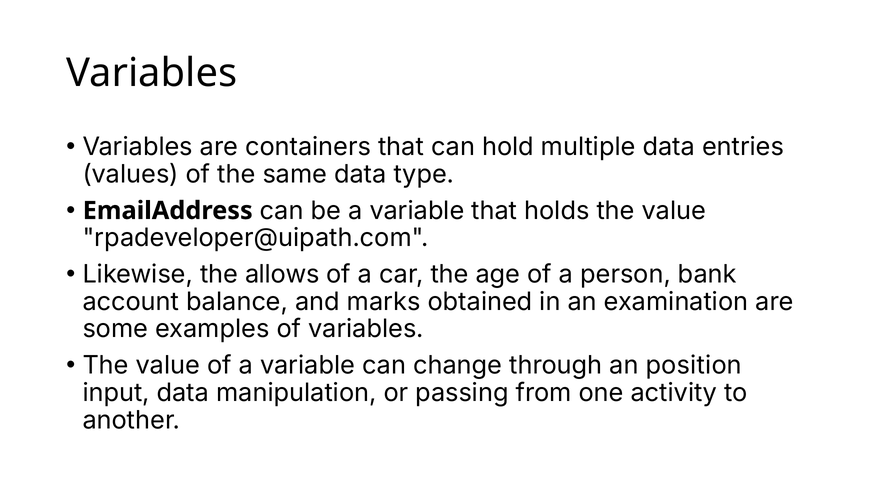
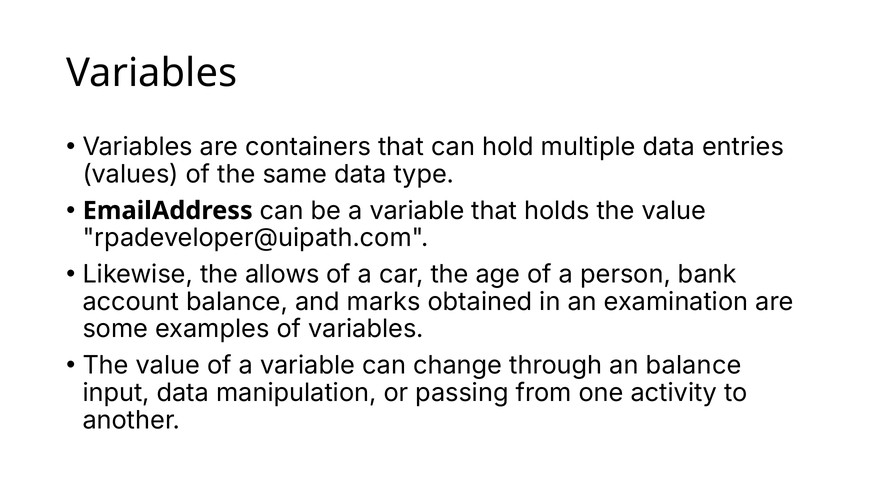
an position: position -> balance (694, 366)
